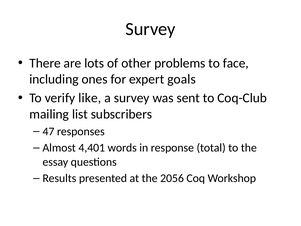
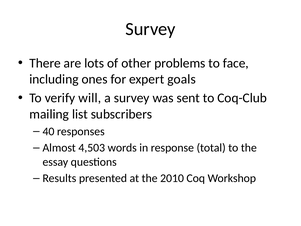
like: like -> will (90, 98)
47: 47 -> 40 (48, 131)
4,401: 4,401 -> 4,503 (92, 148)
2056: 2056 -> 2010 (172, 178)
